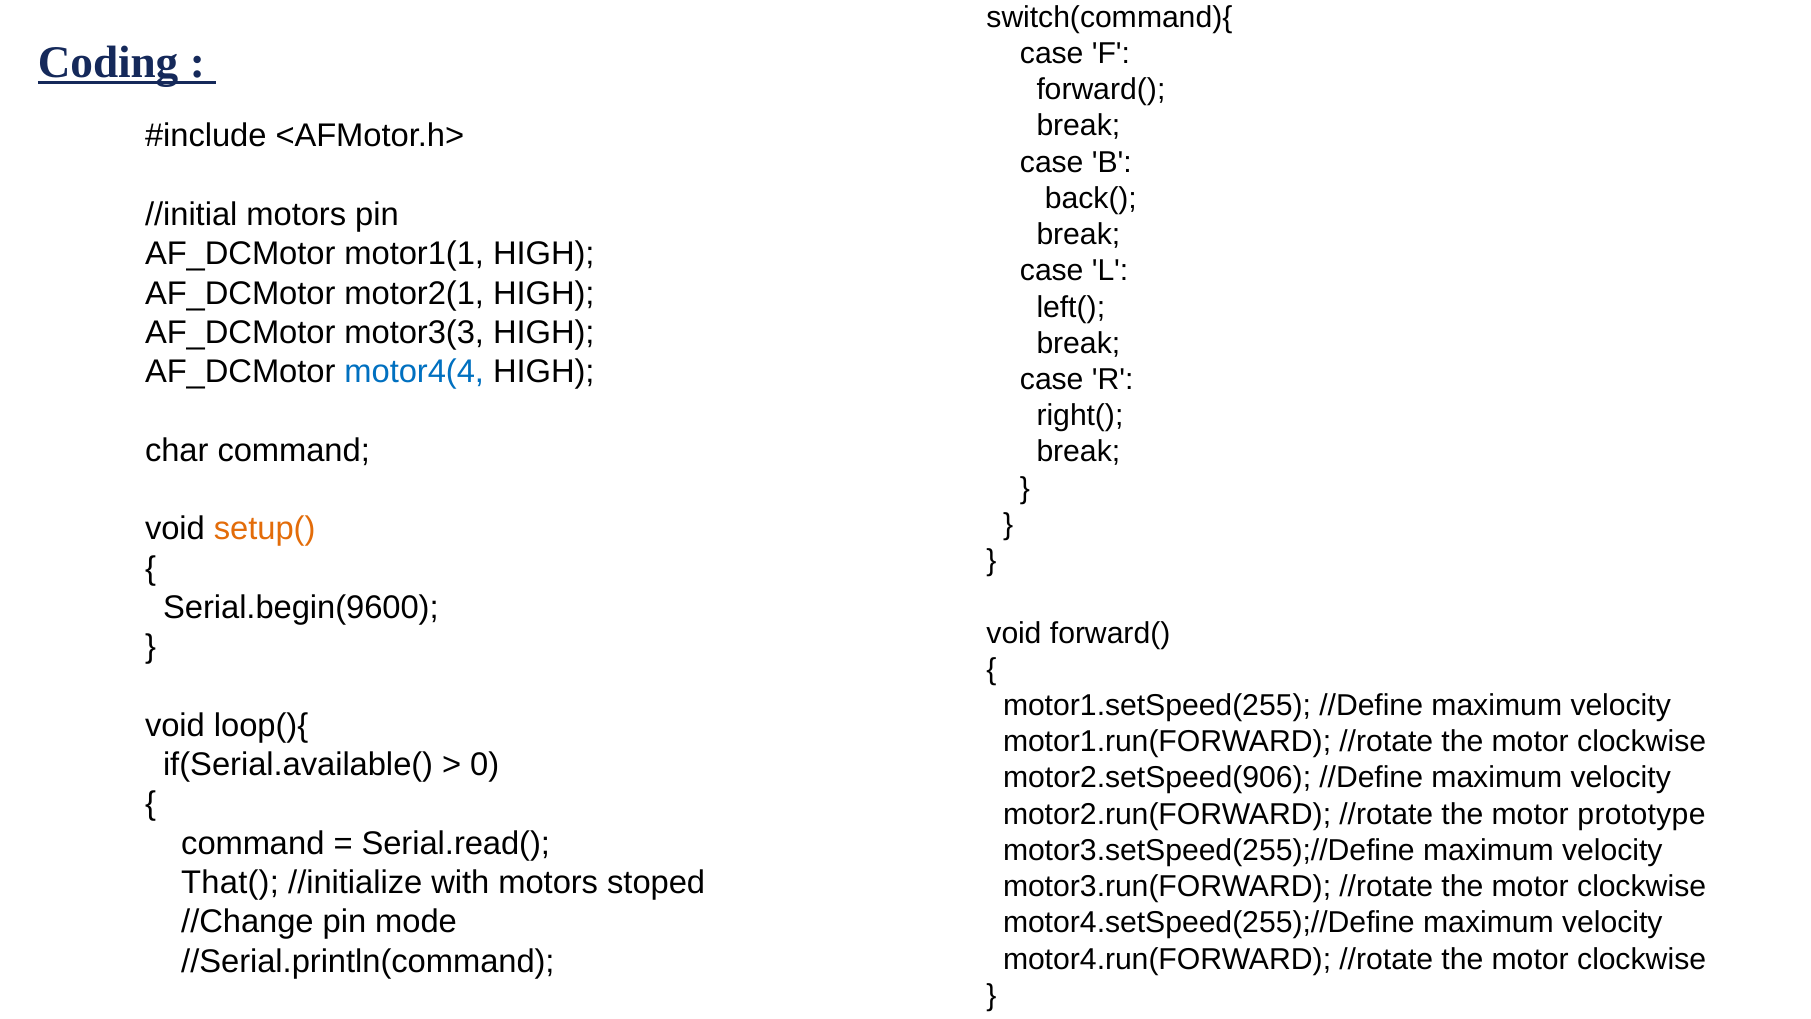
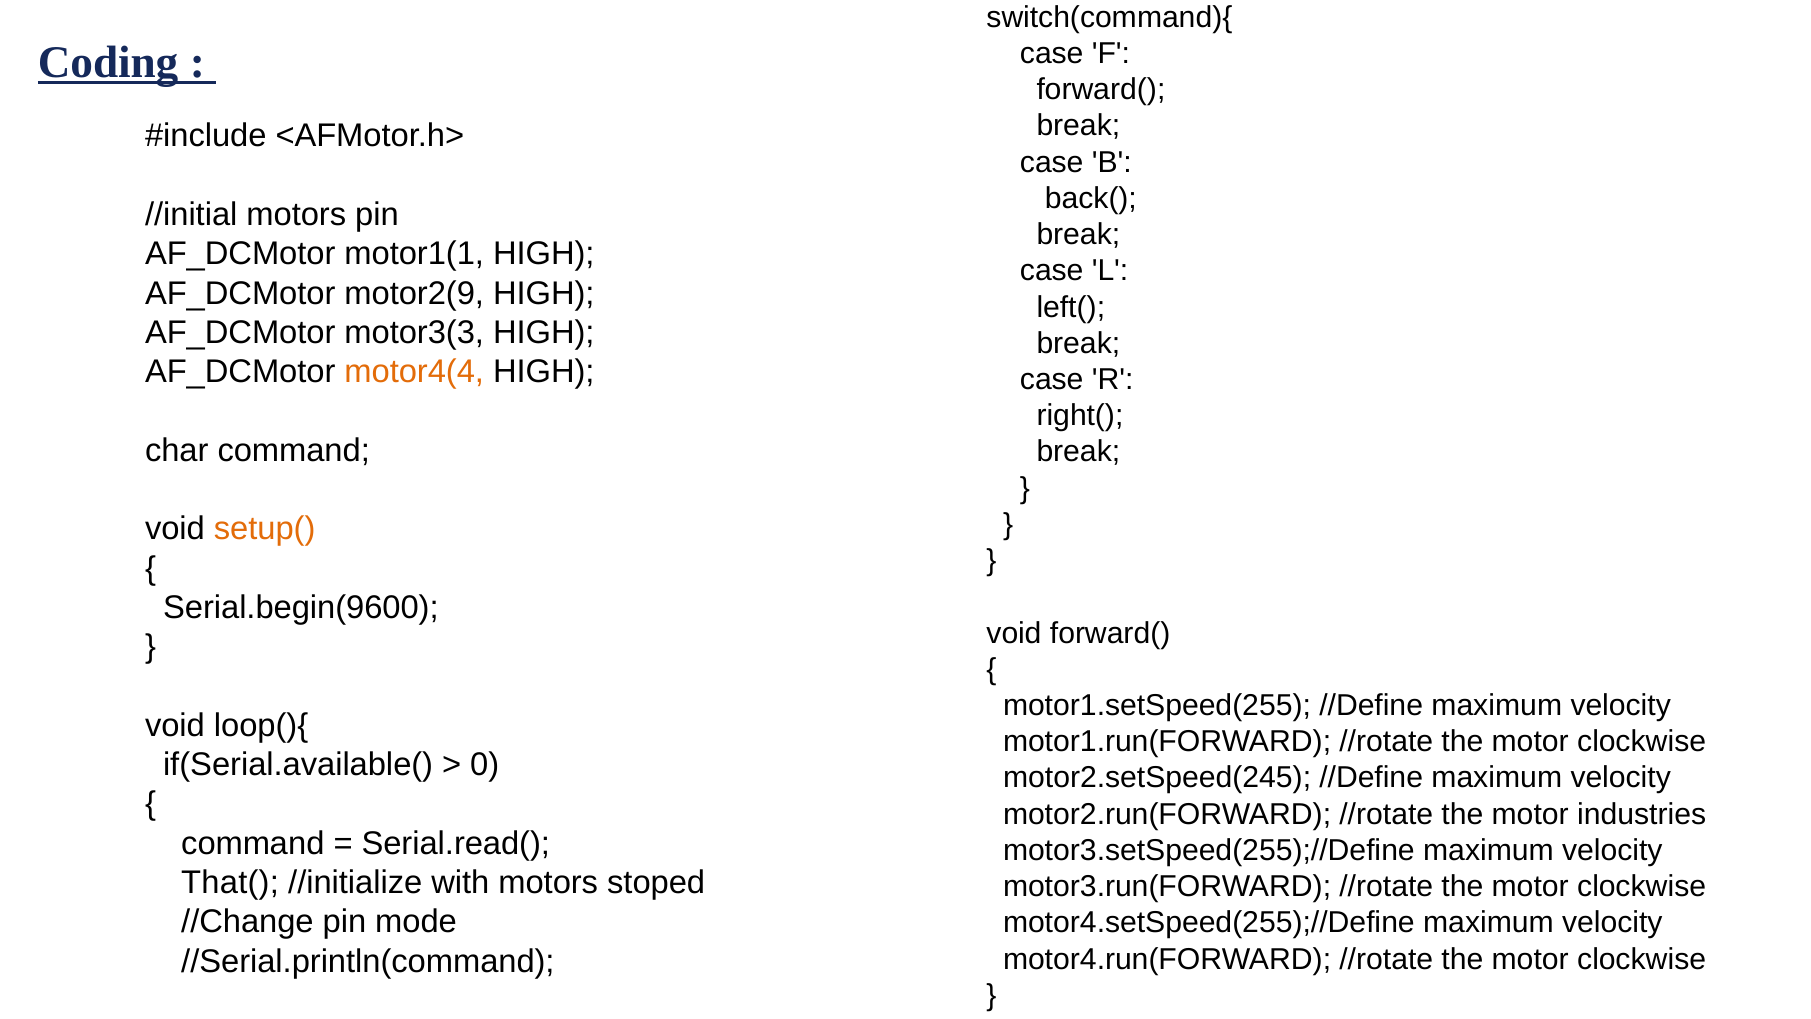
motor2(1: motor2(1 -> motor2(9 (414, 293)
motor4(4 colour: blue -> orange (414, 372)
motor2.setSpeed(906: motor2.setSpeed(906 -> motor2.setSpeed(245 (1157, 778)
prototype: prototype -> industries (1642, 814)
